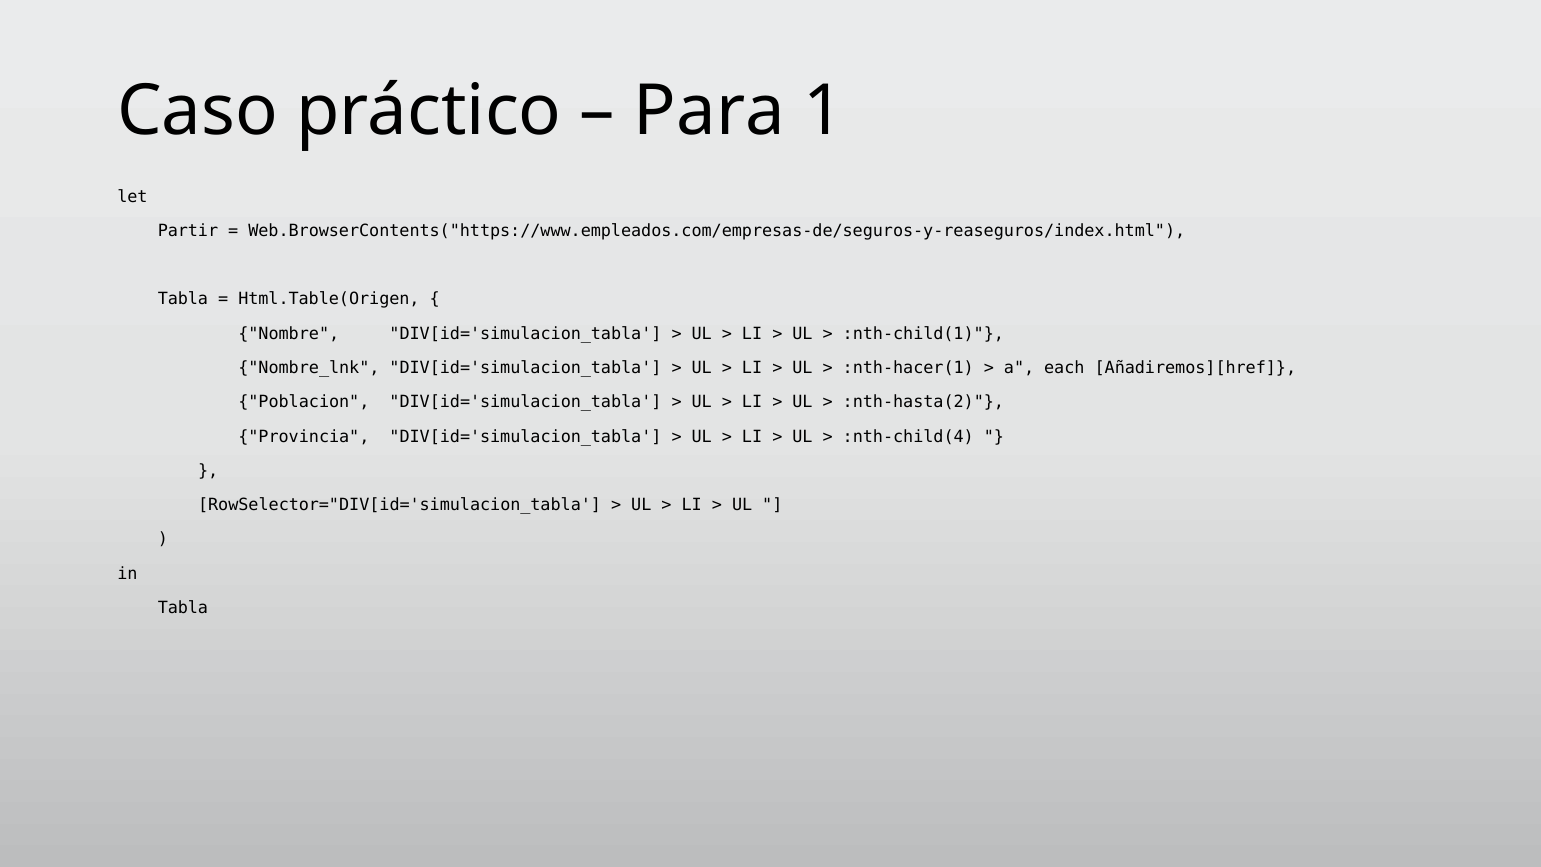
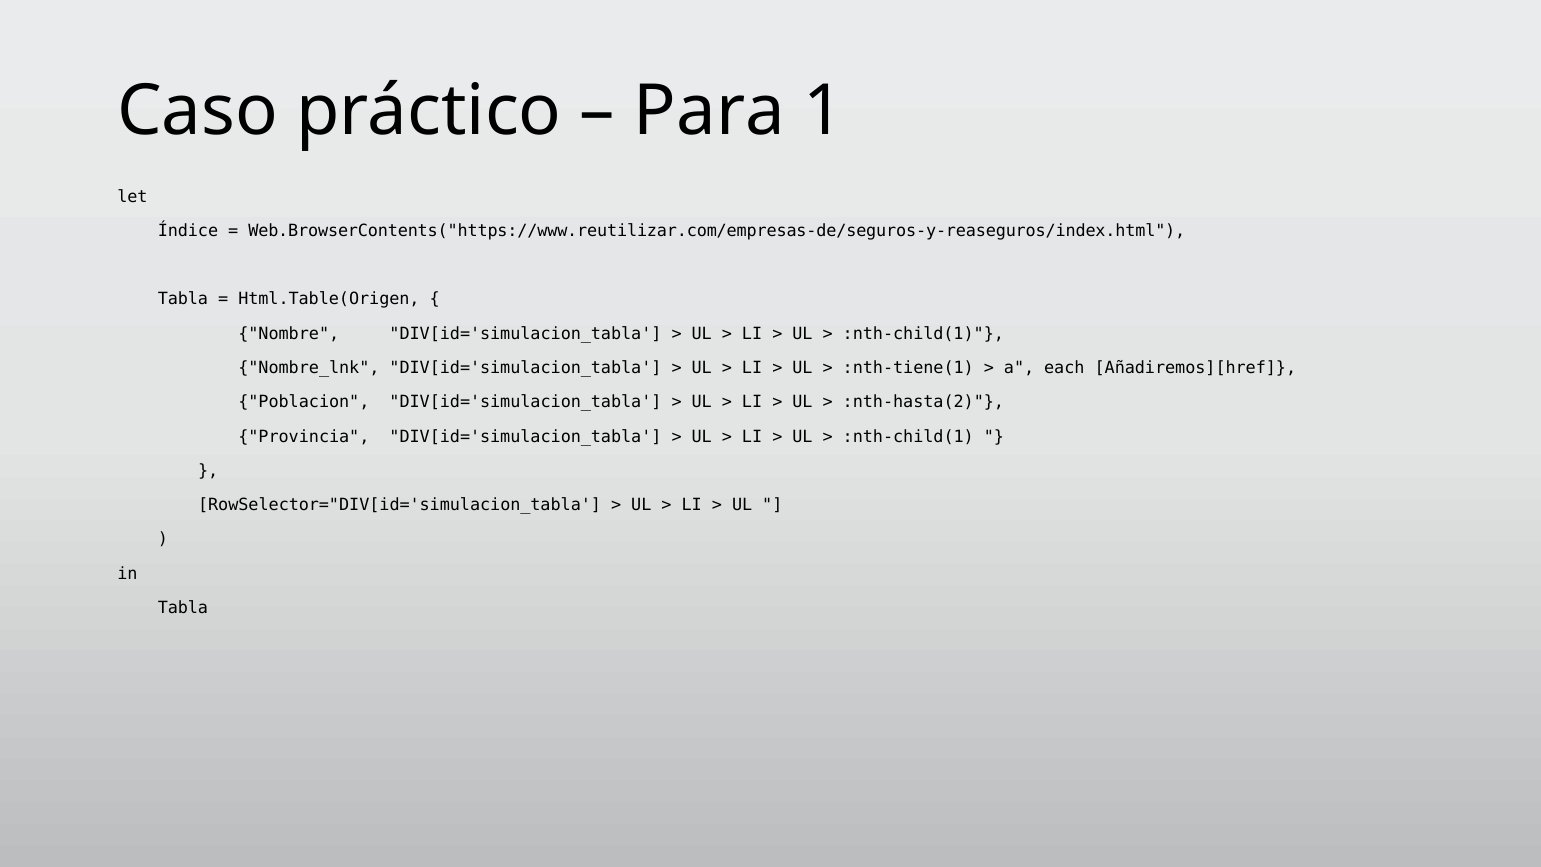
Partir: Partir -> Índice (188, 231)
Web.BrowserContents("https://www.empleados.com/empresas-de/seguros-y-reaseguros/index.html: Web.BrowserContents("https://www.empleados.com/empresas-de/seguros-y-reaseguros/index.html -> Web.BrowserContents("https://www.reutilizar.com/empresas-de/seguros-y-reaseguros/index.html (717, 231)
:nth-hacer(1: :nth-hacer(1 -> :nth-tiene(1 (908, 368)
:nth-child(4: :nth-child(4 -> :nth-child(1 (908, 436)
